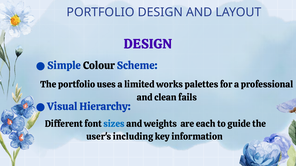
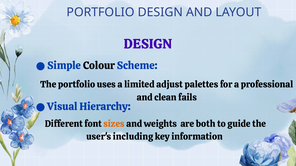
works: works -> adjust (170, 85)
sizes colour: blue -> orange (114, 124)
each: each -> both (206, 124)
